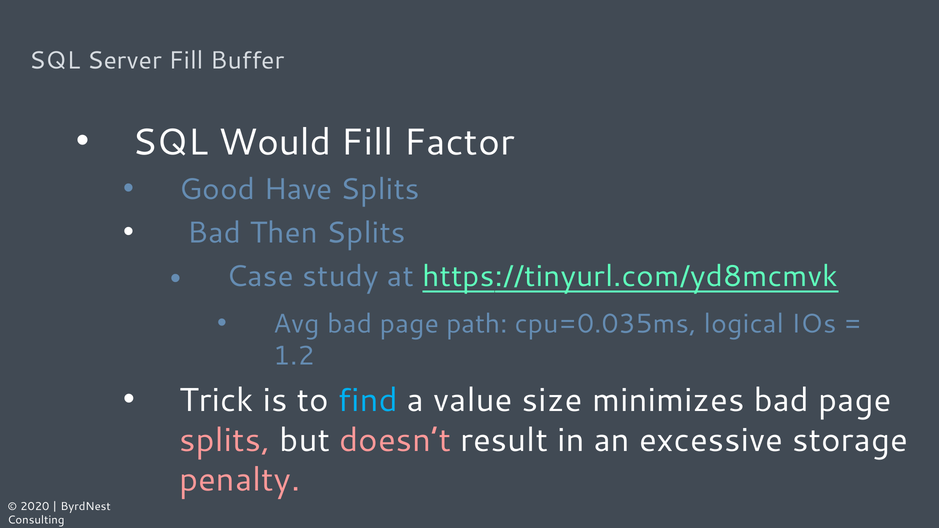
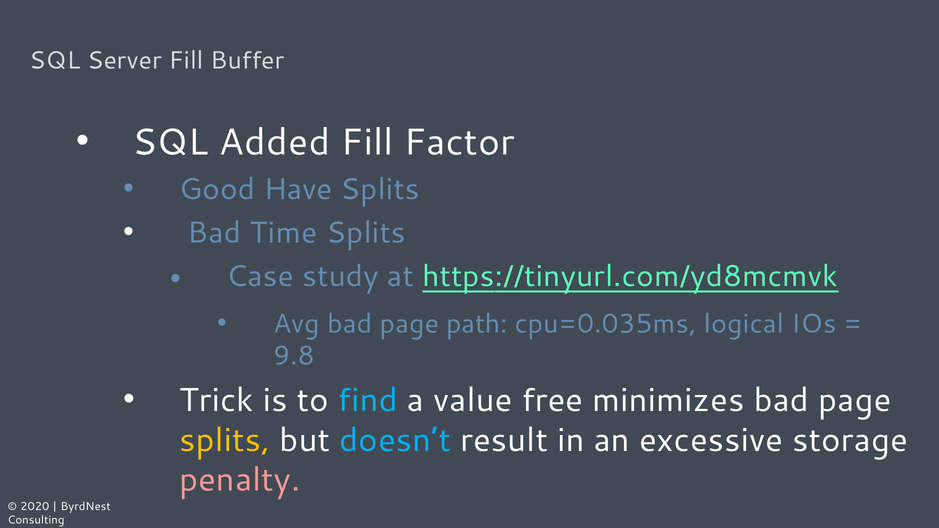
Would: Would -> Added (275, 142)
Then: Then -> Time (284, 233)
1.2: 1.2 -> 9.8 (294, 356)
size: size -> free (552, 401)
splits colour: pink -> yellow (225, 440)
doesn’t colour: pink -> light blue (395, 440)
